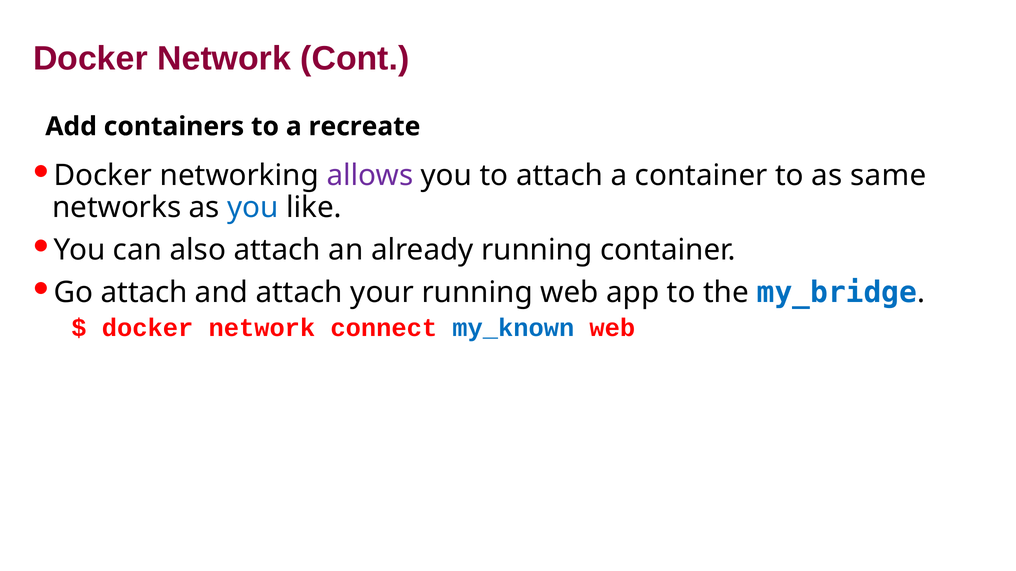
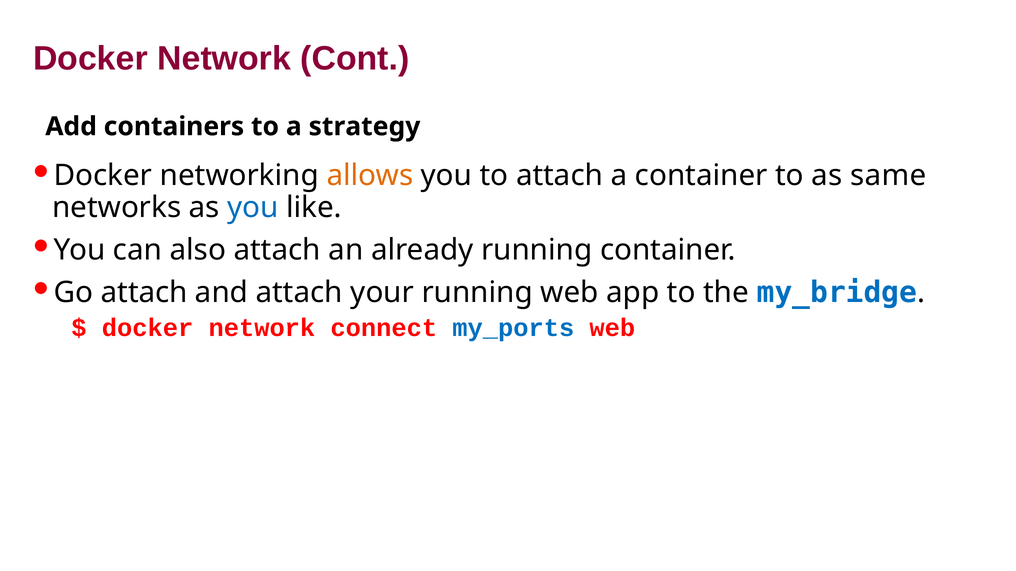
recreate: recreate -> strategy (364, 127)
allows colour: purple -> orange (370, 176)
my_known: my_known -> my_ports (513, 328)
